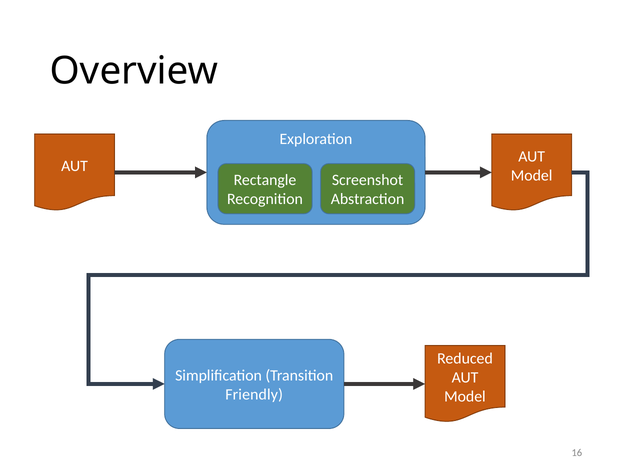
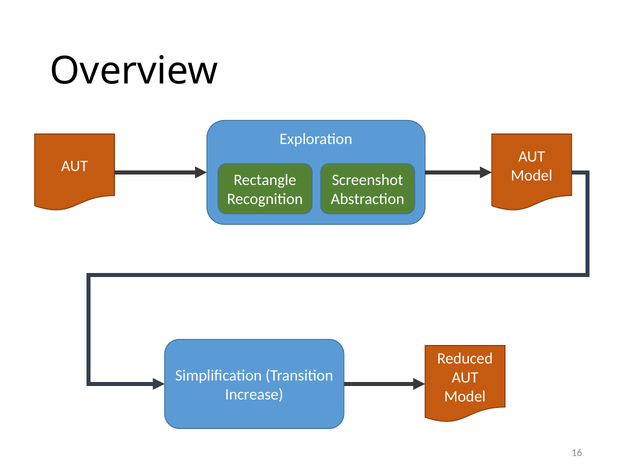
Friendly: Friendly -> Increase (254, 395)
